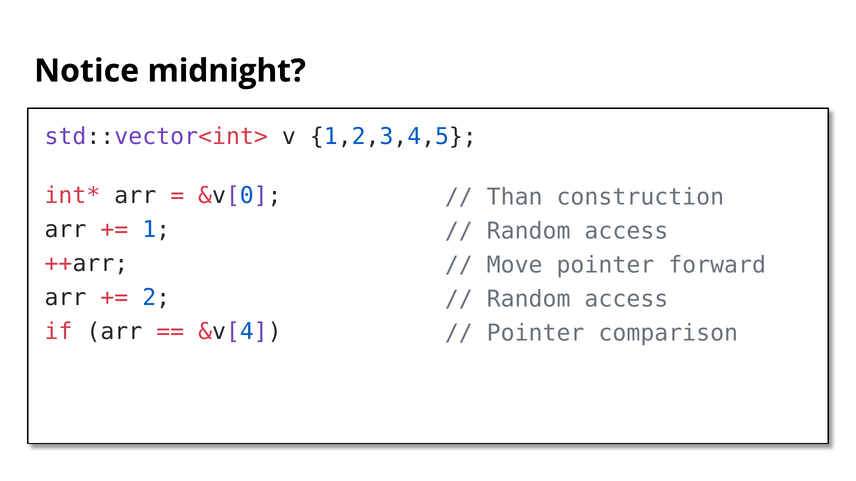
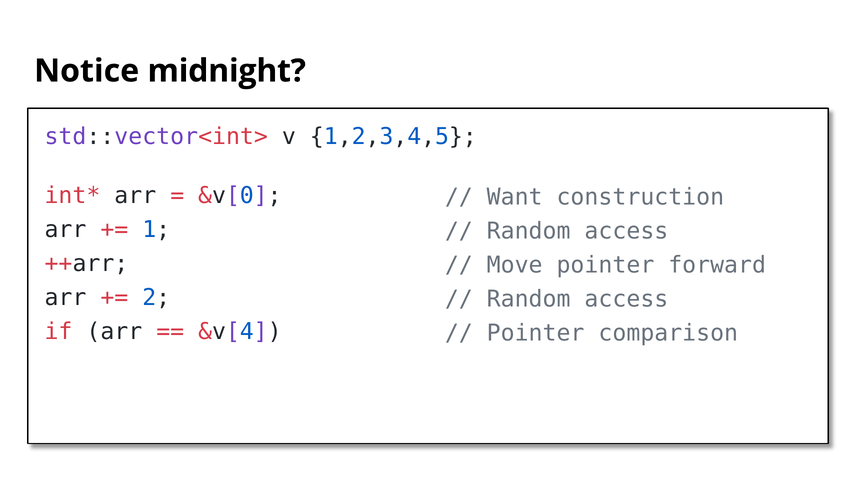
Than: Than -> Want (515, 197)
